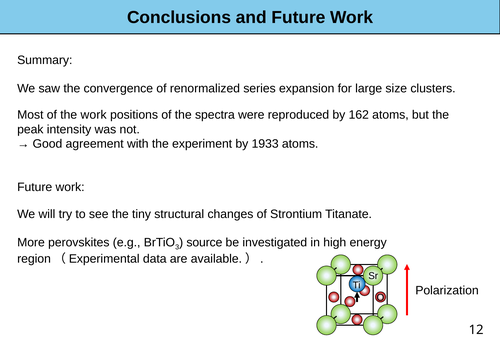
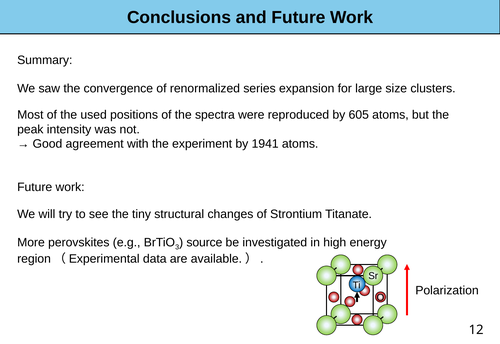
the work: work -> used (94, 115)
162: 162 -> 605 (359, 115)
1933: 1933 -> 1941 (265, 144)
